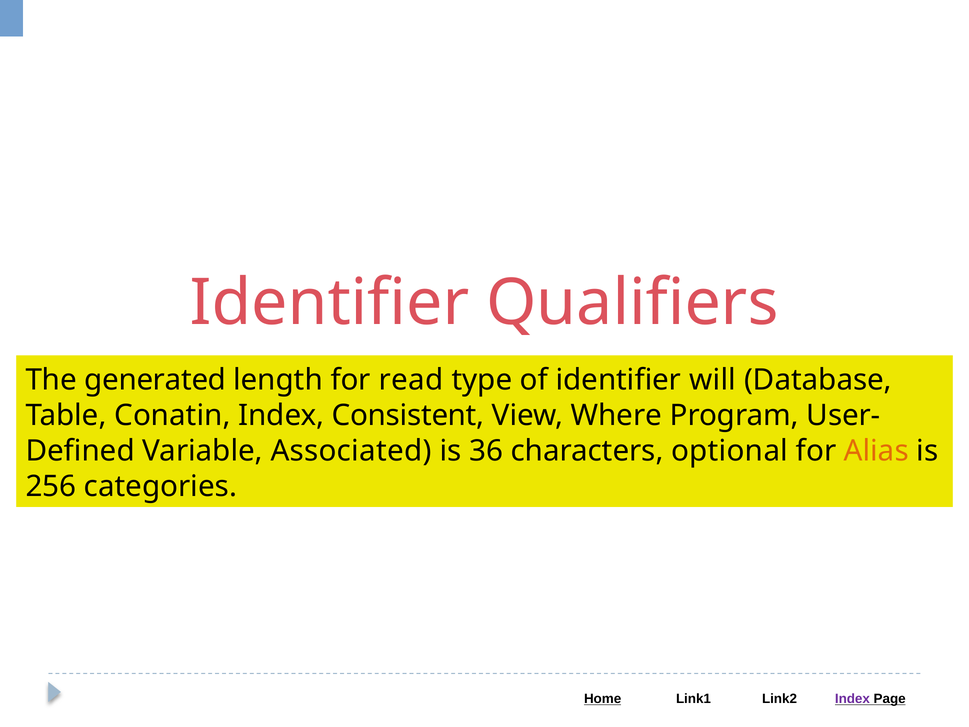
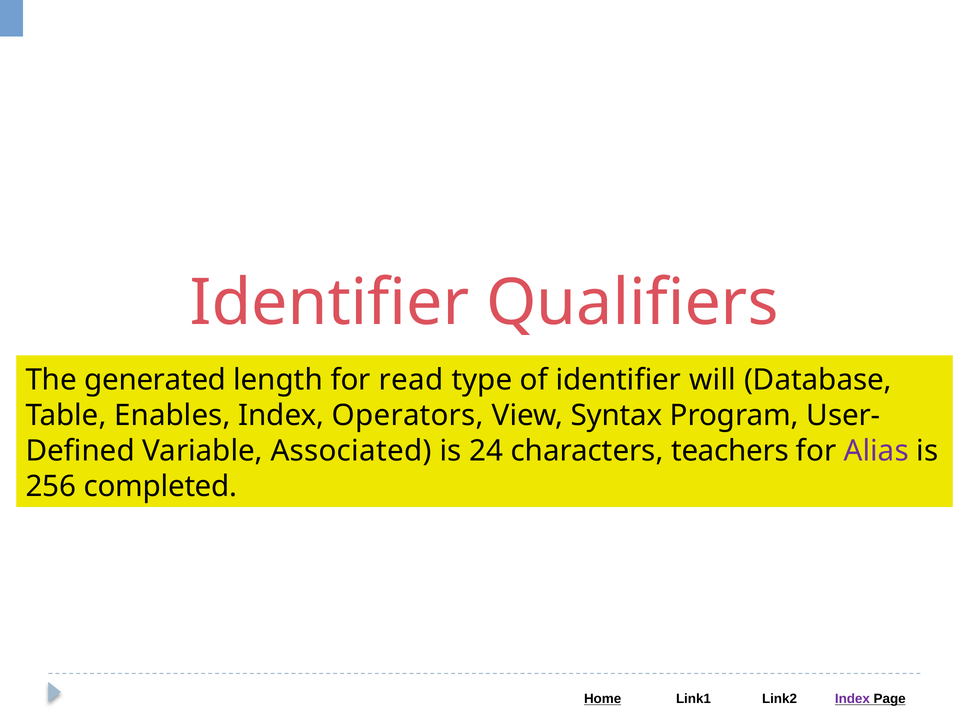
Conatin: Conatin -> Enables (172, 415)
Consistent: Consistent -> Operators (408, 415)
Where: Where -> Syntax (616, 415)
36: 36 -> 24 (486, 451)
optional: optional -> teachers (730, 451)
Alias colour: orange -> purple (876, 451)
categories: categories -> completed (161, 486)
